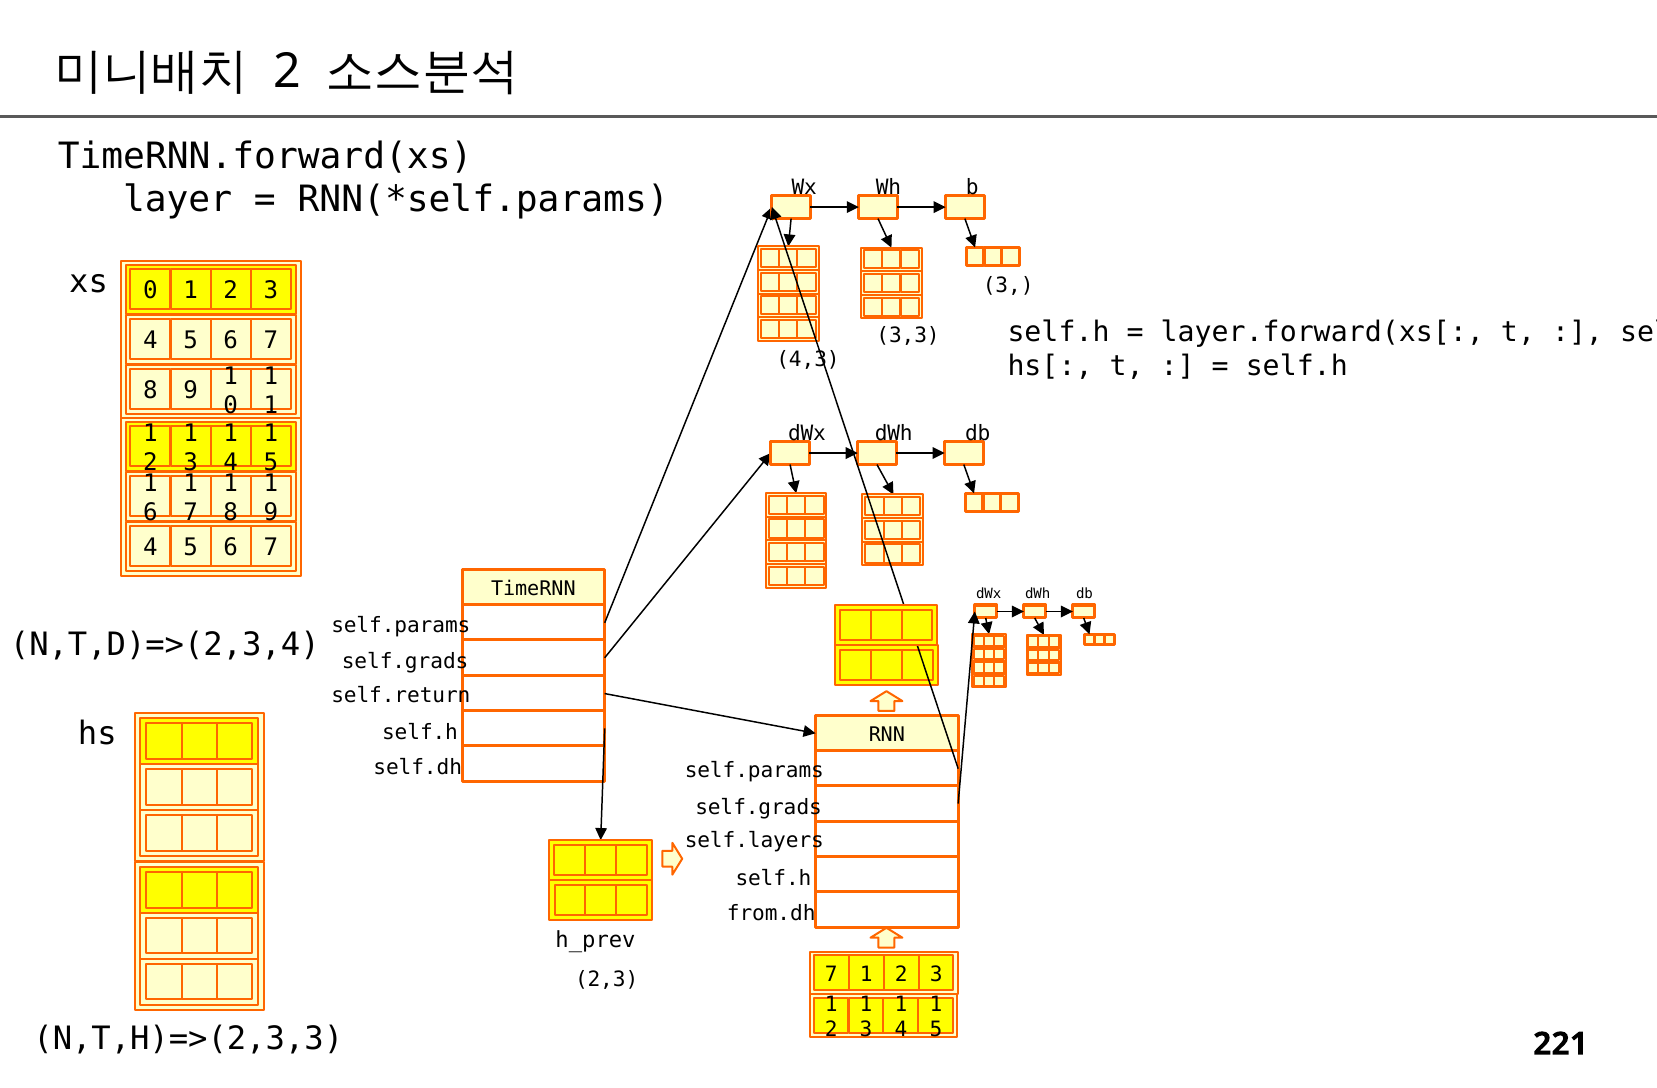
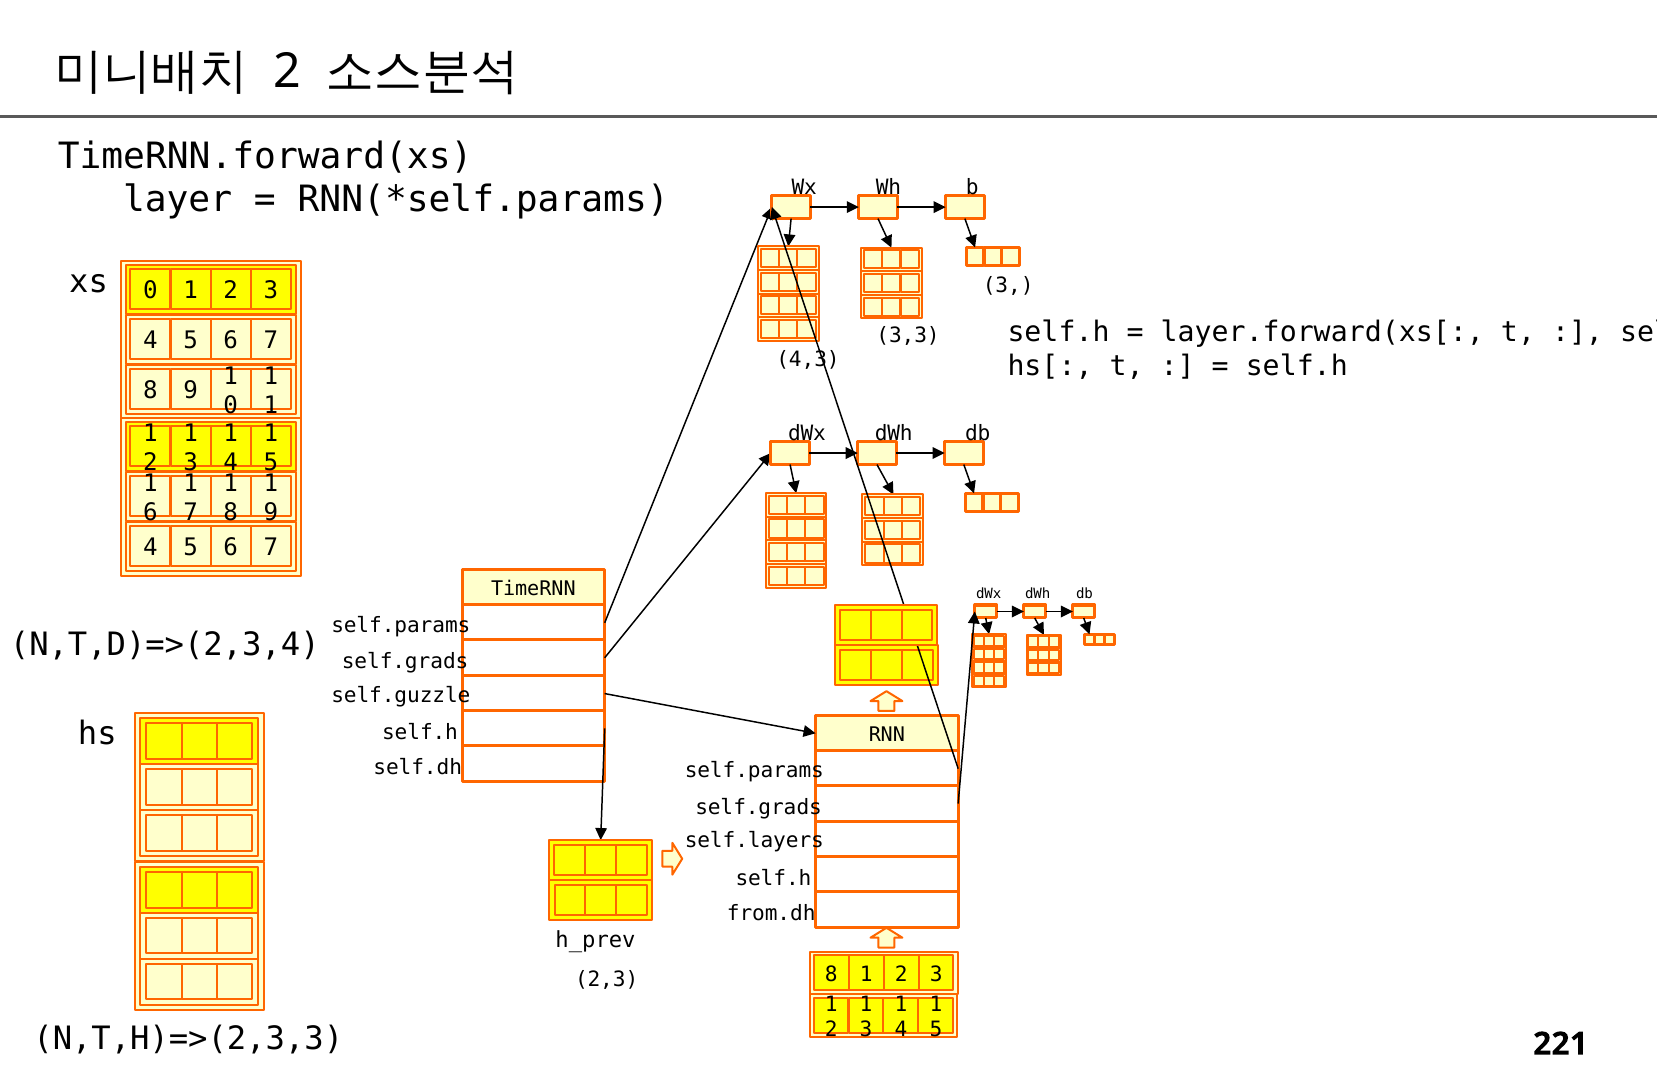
self.return: self.return -> self.guzzle (401, 695)
2,3 7: 7 -> 8 (831, 975)
